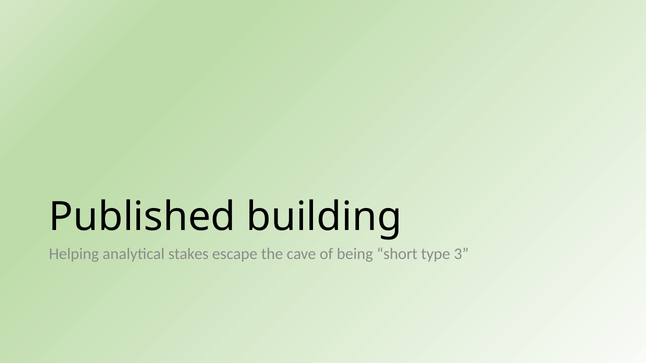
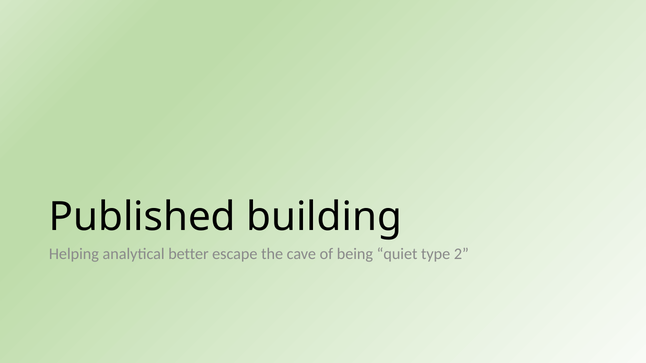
stakes: stakes -> better (188, 254)
short: short -> quiet (397, 254)
3: 3 -> 2 (461, 254)
